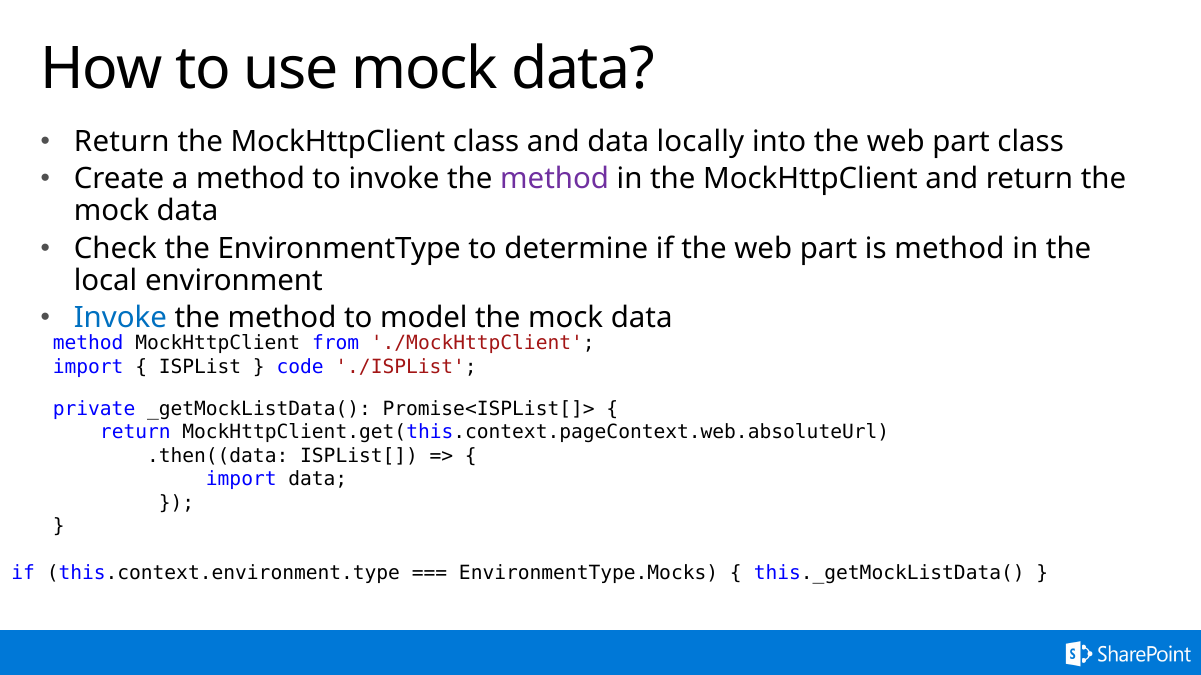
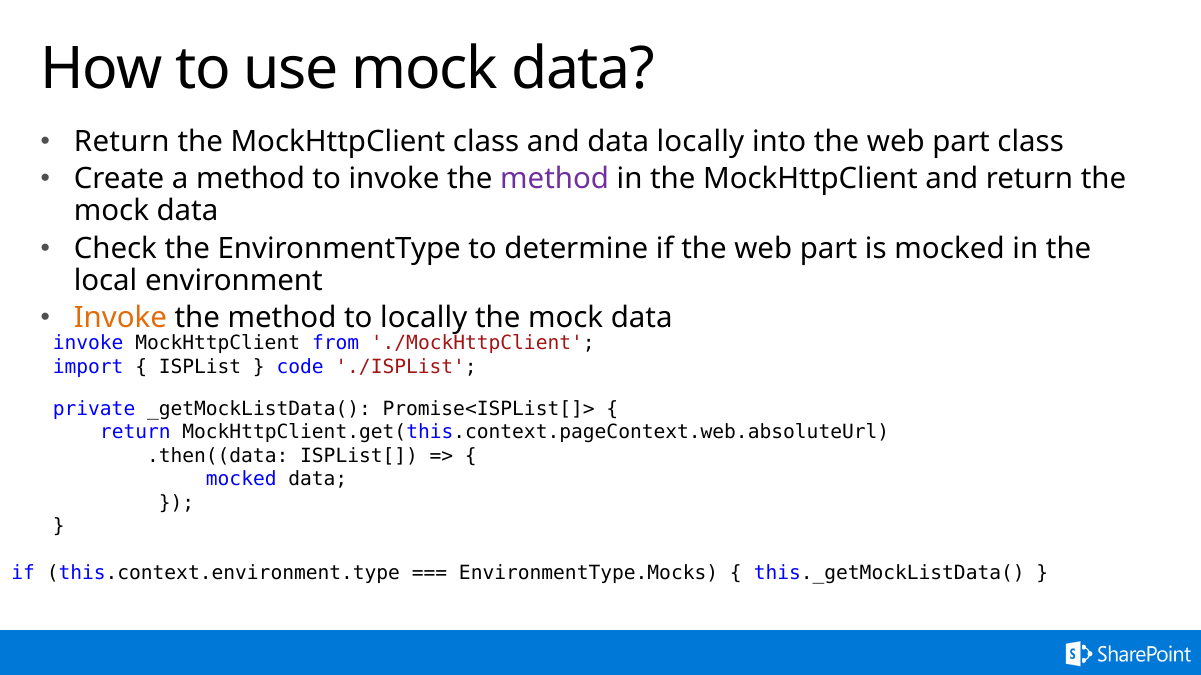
is method: method -> mocked (949, 249)
Invoke colour: blue -> orange (120, 318)
to model: model -> locally (424, 318)
method: method -> invoke (88, 343)
import: import -> mocked (241, 480)
